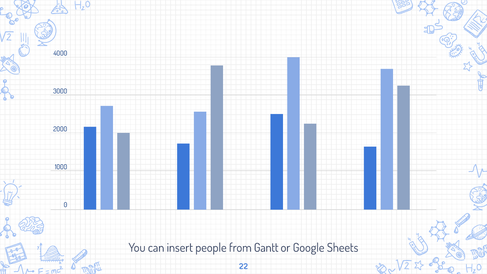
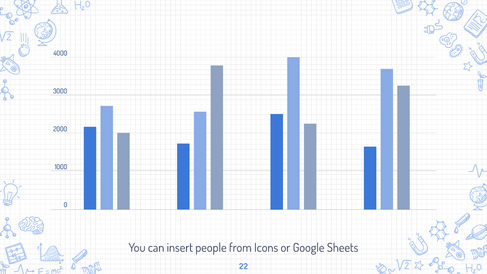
Gantt: Gantt -> Icons (266, 248)
